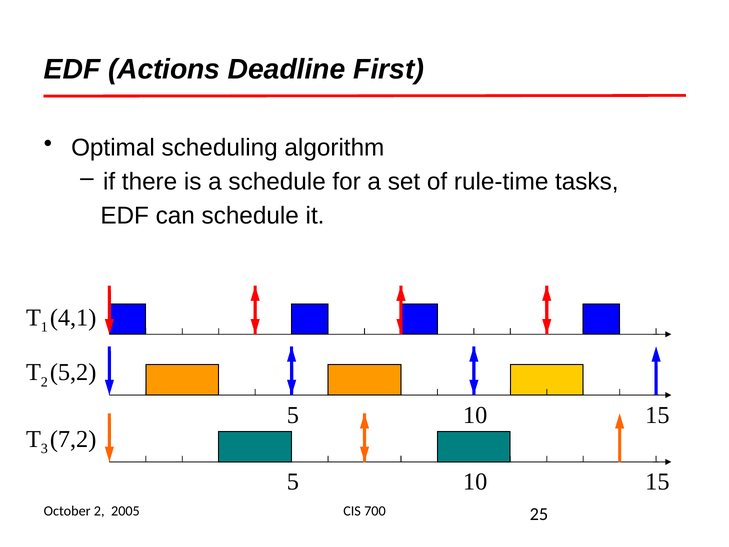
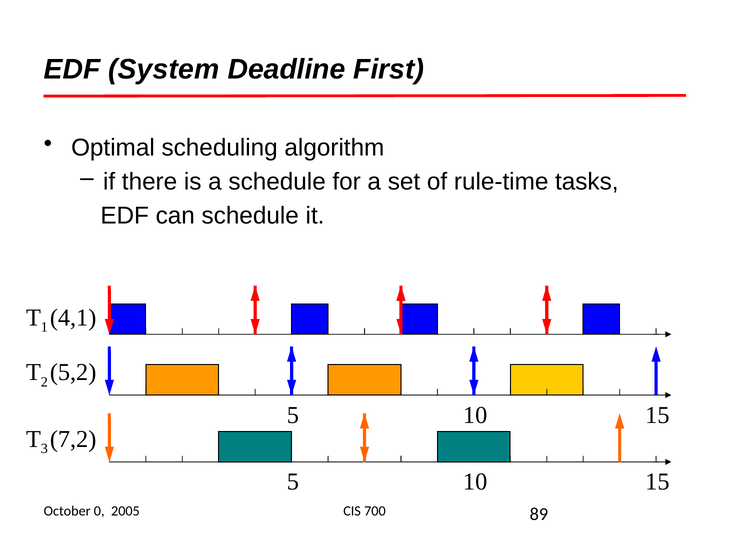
Actions: Actions -> System (164, 69)
October 2: 2 -> 0 (99, 511)
25: 25 -> 89 (539, 514)
